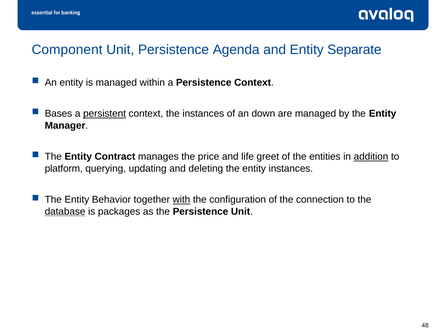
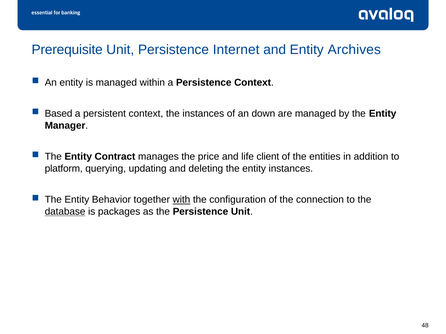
Component: Component -> Prerequisite (67, 50)
Agenda: Agenda -> Internet (236, 50)
Separate: Separate -> Archives (354, 50)
Bases: Bases -> Based (59, 114)
persistent underline: present -> none (105, 114)
greet: greet -> client (268, 157)
addition underline: present -> none (371, 157)
